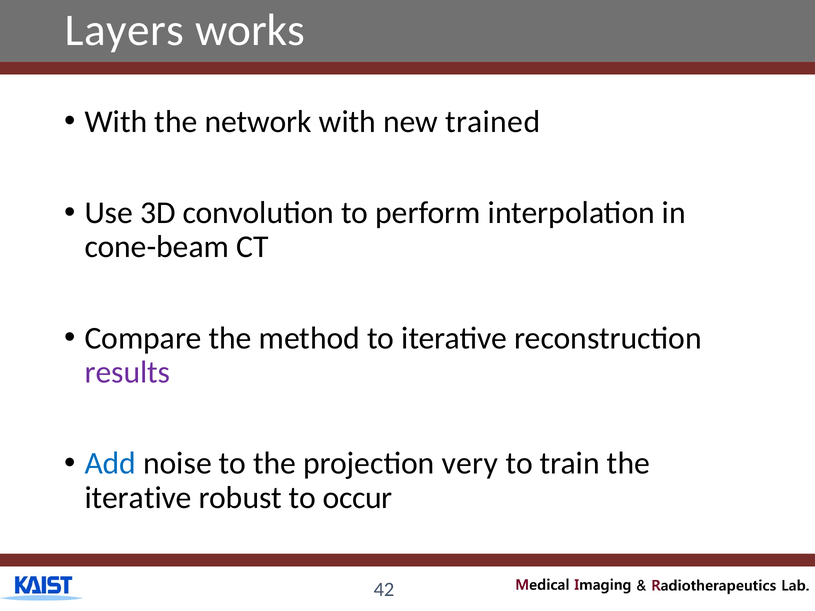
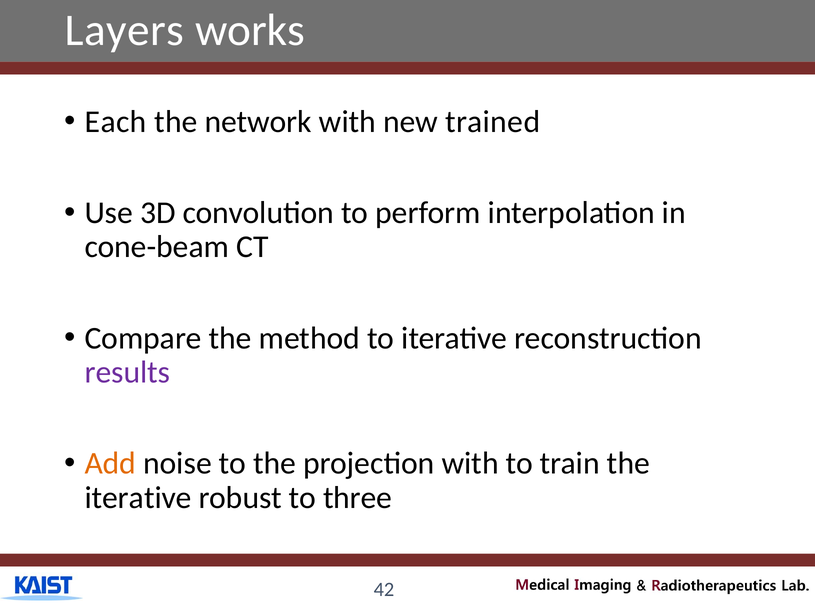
With: With -> Each (116, 122)
Add colour: blue -> orange (110, 464)
projection very: very -> with (470, 464)
occur: occur -> three (358, 498)
